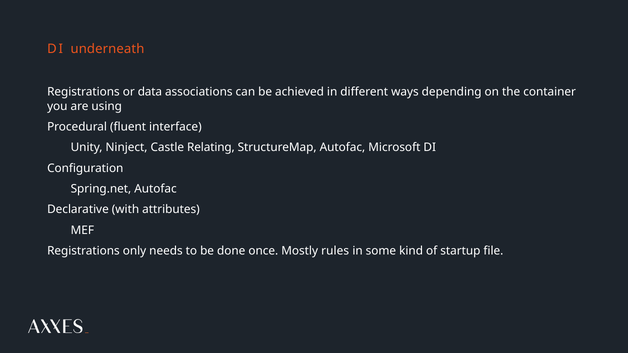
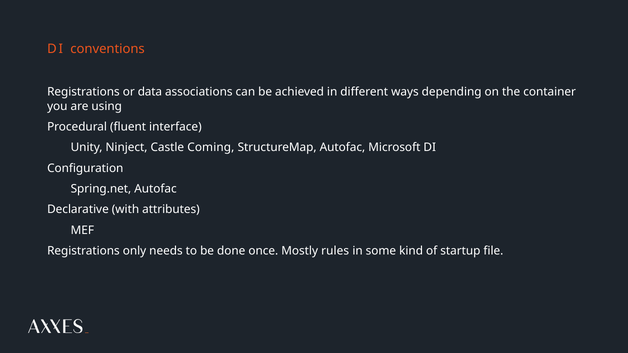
underneath: underneath -> conventions (108, 49)
Relating: Relating -> Coming (211, 148)
